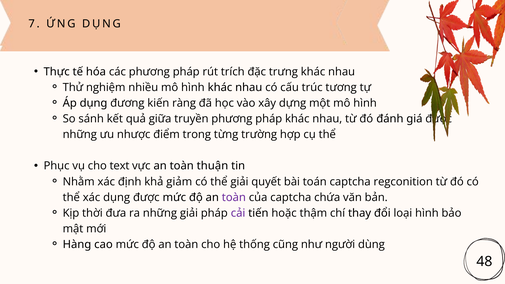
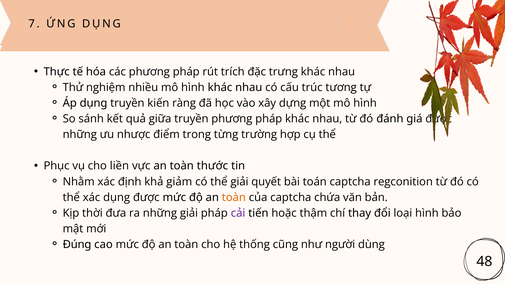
đương: đương -> truyền (127, 103)
text: text -> liền (119, 166)
thuận: thuận -> thước (212, 166)
toàn colour: purple -> orange (234, 197)
Hàng: Hàng -> Đúng (77, 245)
